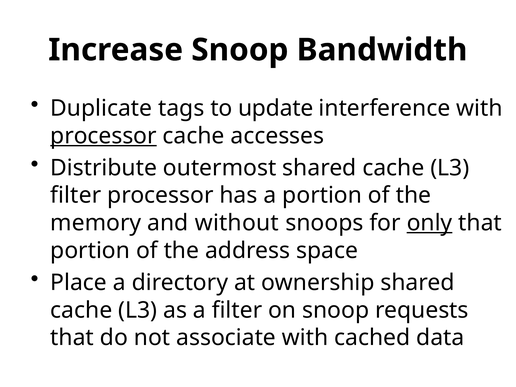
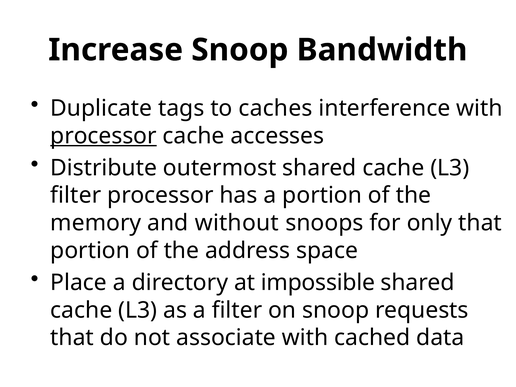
update: update -> caches (275, 108)
only underline: present -> none (429, 223)
ownership: ownership -> impossible (318, 283)
